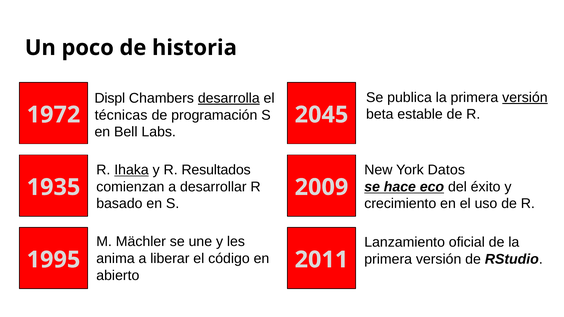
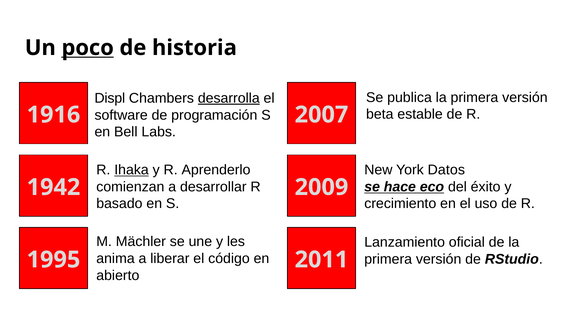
poco underline: none -> present (88, 48)
versión underline: present -> none (525, 97)
1972: 1972 -> 1916 (53, 115)
2045: 2045 -> 2007 (321, 115)
técnicas: técnicas -> software (121, 115)
Resultados: Resultados -> Aprenderlo (216, 170)
1935: 1935 -> 1942 (53, 187)
